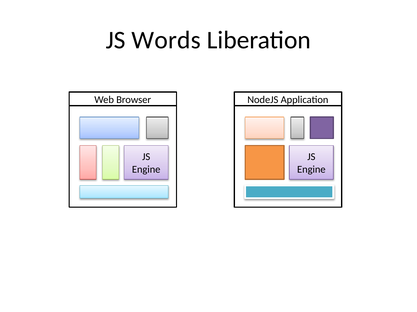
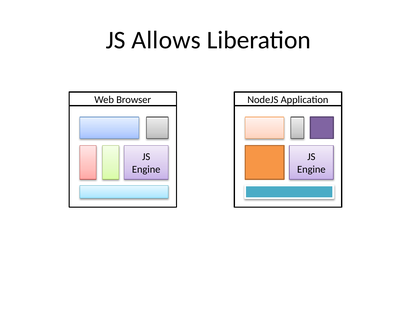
Words: Words -> Allows (166, 40)
